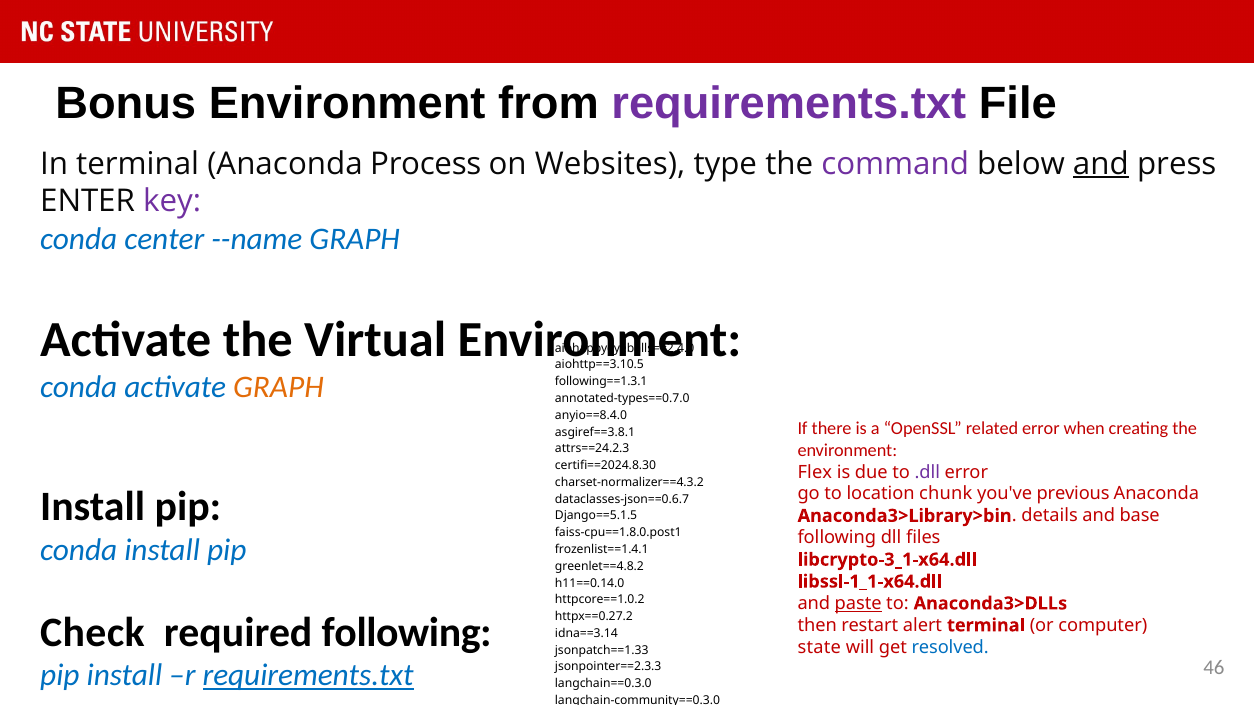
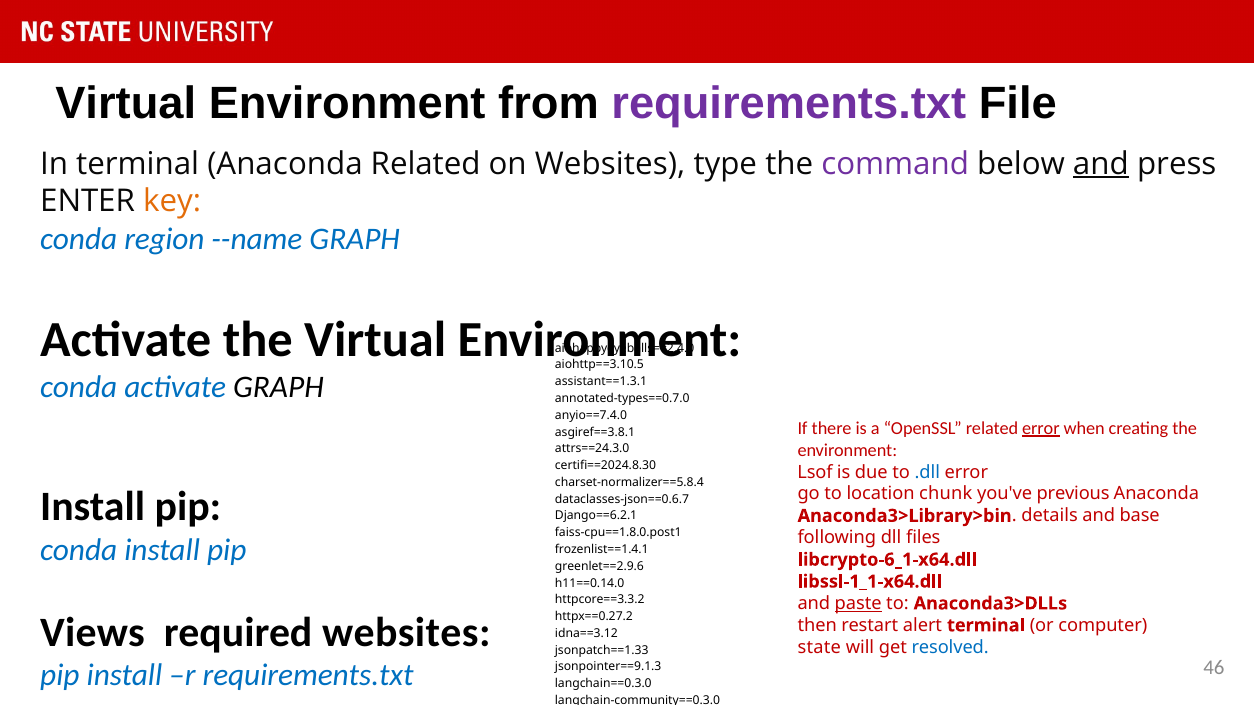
Bonus: Bonus -> Virtual (126, 104)
Anaconda Process: Process -> Related (426, 164)
key colour: purple -> orange (172, 202)
center: center -> region (164, 239)
GRAPH colour: orange -> black (278, 388)
following==1.3.1: following==1.3.1 -> assistant==1.3.1 (601, 382)
anyio==8.4.0: anyio==8.4.0 -> anyio==7.4.0 (591, 415)
error underline: none -> present (1041, 428)
attrs==24.2.3: attrs==24.2.3 -> attrs==24.3.0 (592, 449)
Flex: Flex -> Lsof (815, 472)
.dll colour: purple -> blue (927, 472)
charset-normalizer==4.3.2: charset-normalizer==4.3.2 -> charset-normalizer==5.8.4 (629, 483)
Django==5.1.5: Django==5.1.5 -> Django==6.2.1 (596, 516)
libcrypto-3_1-x64.dll: libcrypto-3_1-x64.dll -> libcrypto-6_1-x64.dll (887, 560)
greenlet==4.8.2: greenlet==4.8.2 -> greenlet==2.9.6 (599, 567)
httpcore==1.0.2: httpcore==1.0.2 -> httpcore==3.3.2 (600, 600)
Check: Check -> Views (93, 633)
required following: following -> websites (406, 633)
idna==3.14: idna==3.14 -> idna==3.12 (586, 634)
requirements.txt underline: present -> none (308, 676)
jsonpointer==2.3.3: jsonpointer==2.3.3 -> jsonpointer==9.1.3 (608, 667)
